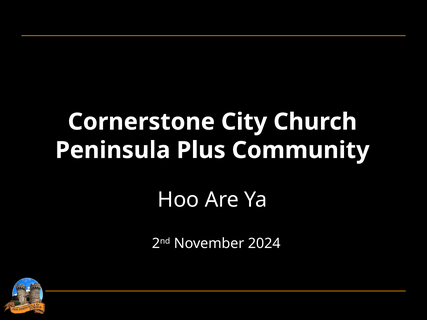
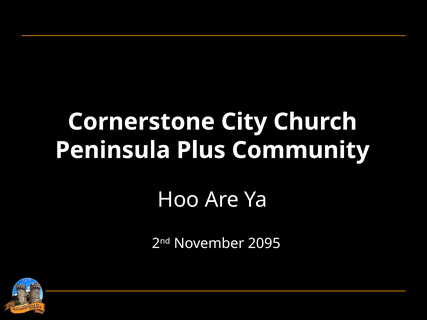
2024: 2024 -> 2095 (264, 244)
